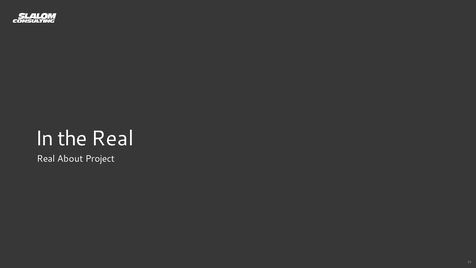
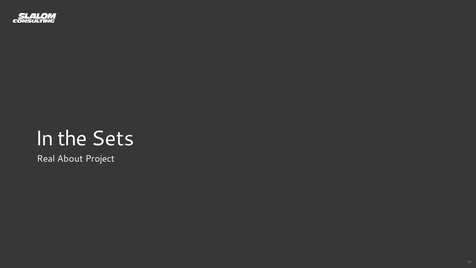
the Real: Real -> Sets (113, 138)
